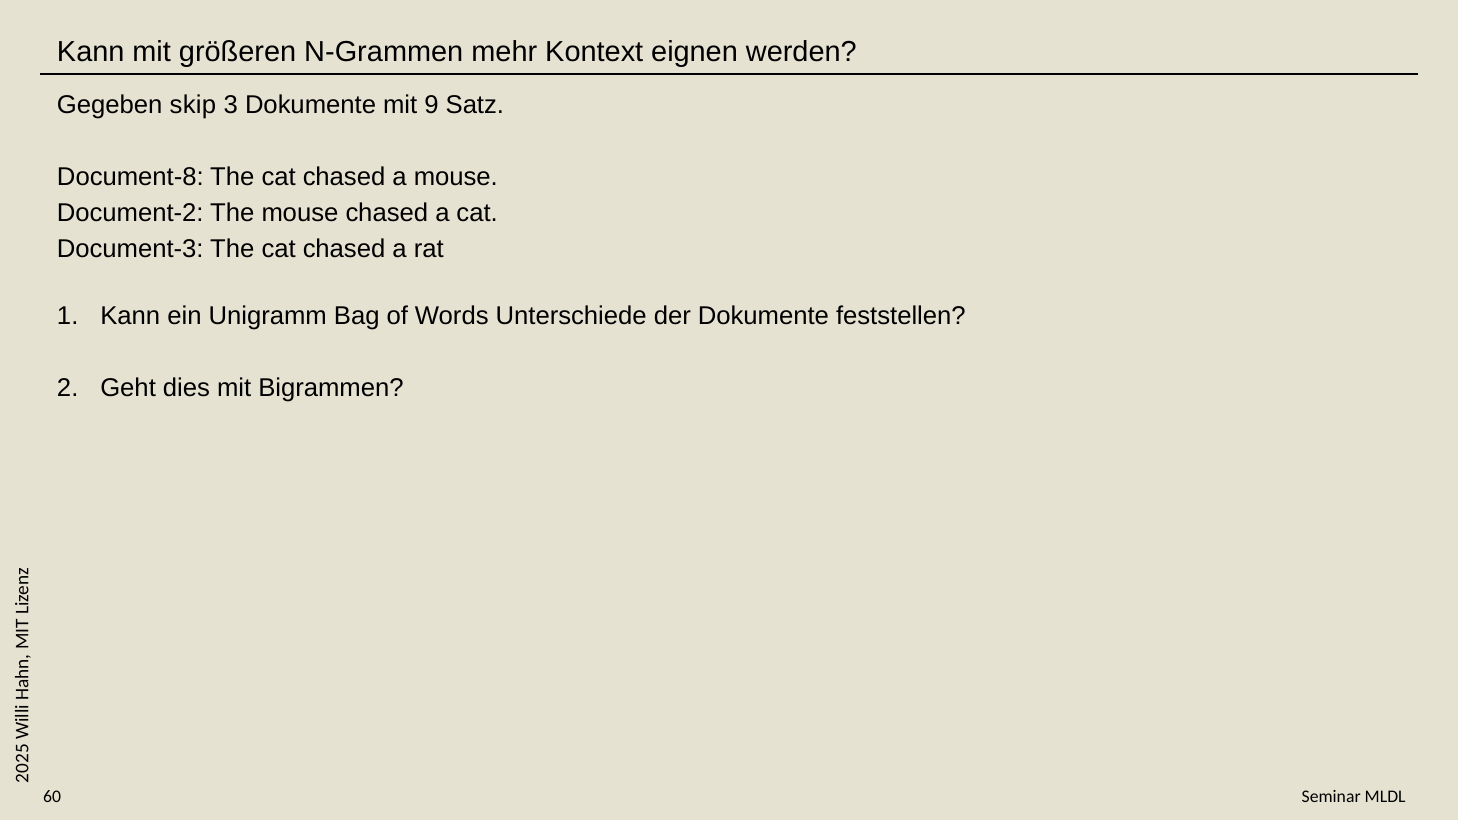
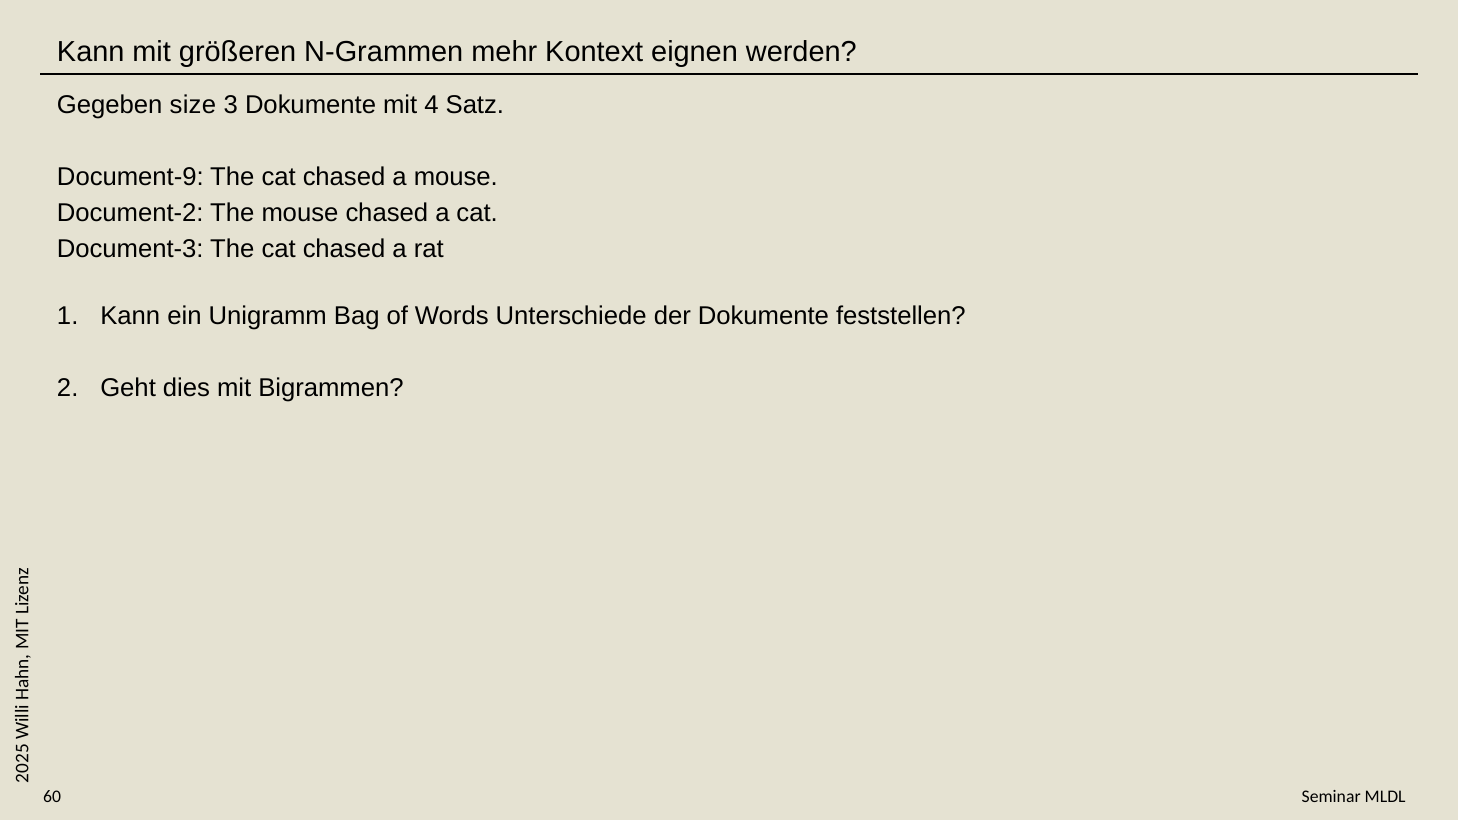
skip: skip -> size (193, 105)
9: 9 -> 4 (431, 105)
Document-8: Document-8 -> Document-9 (130, 177)
